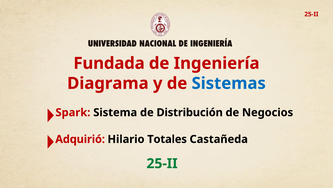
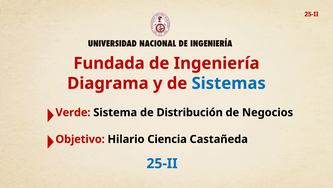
Spark: Spark -> Verde (73, 112)
Adquirió: Adquirió -> Objetivo (80, 139)
Totales: Totales -> Ciencia (167, 139)
25-II colour: green -> blue (162, 163)
